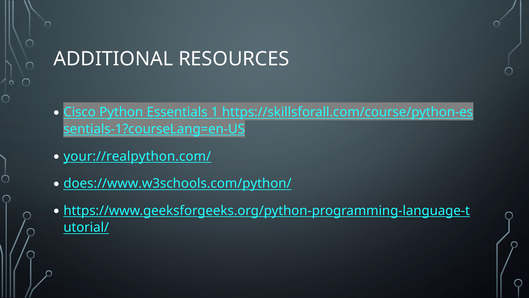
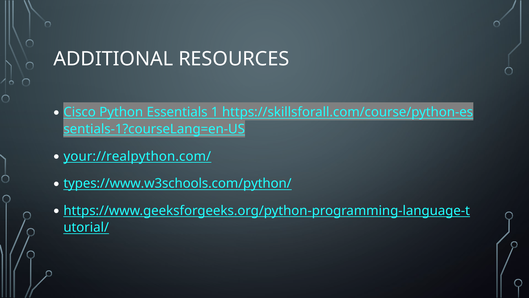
does://www.w3schools.com/python/: does://www.w3schools.com/python/ -> types://www.w3schools.com/python/ (177, 183)
